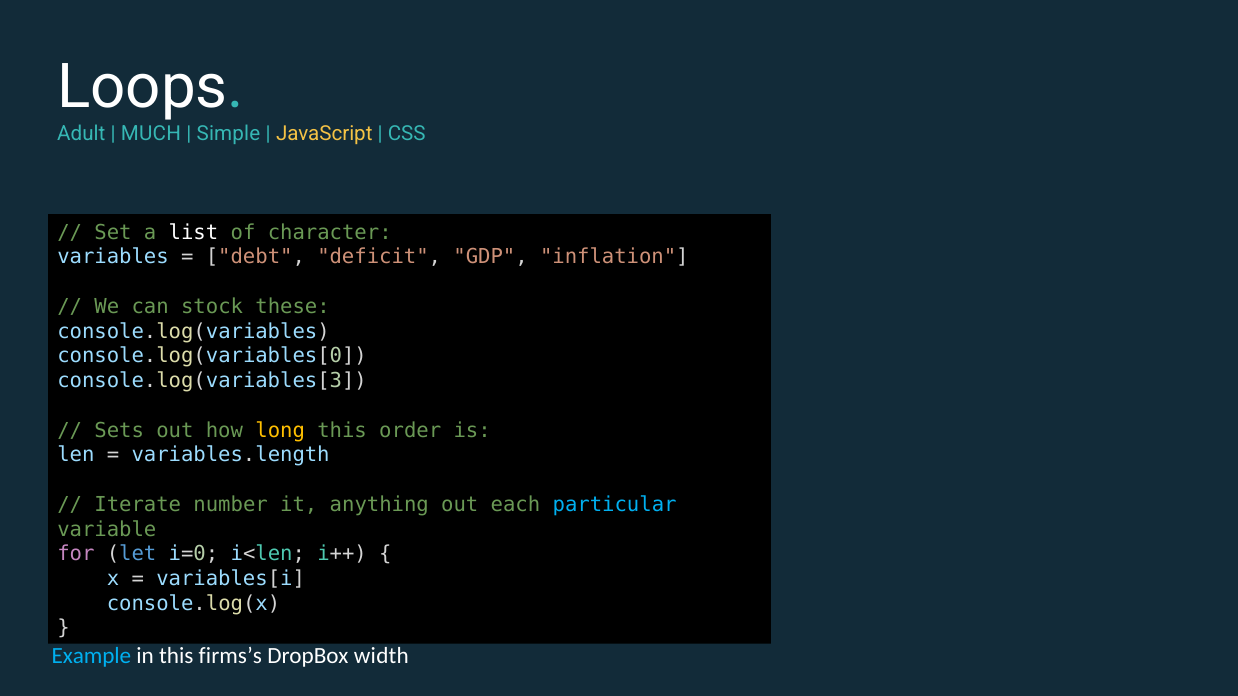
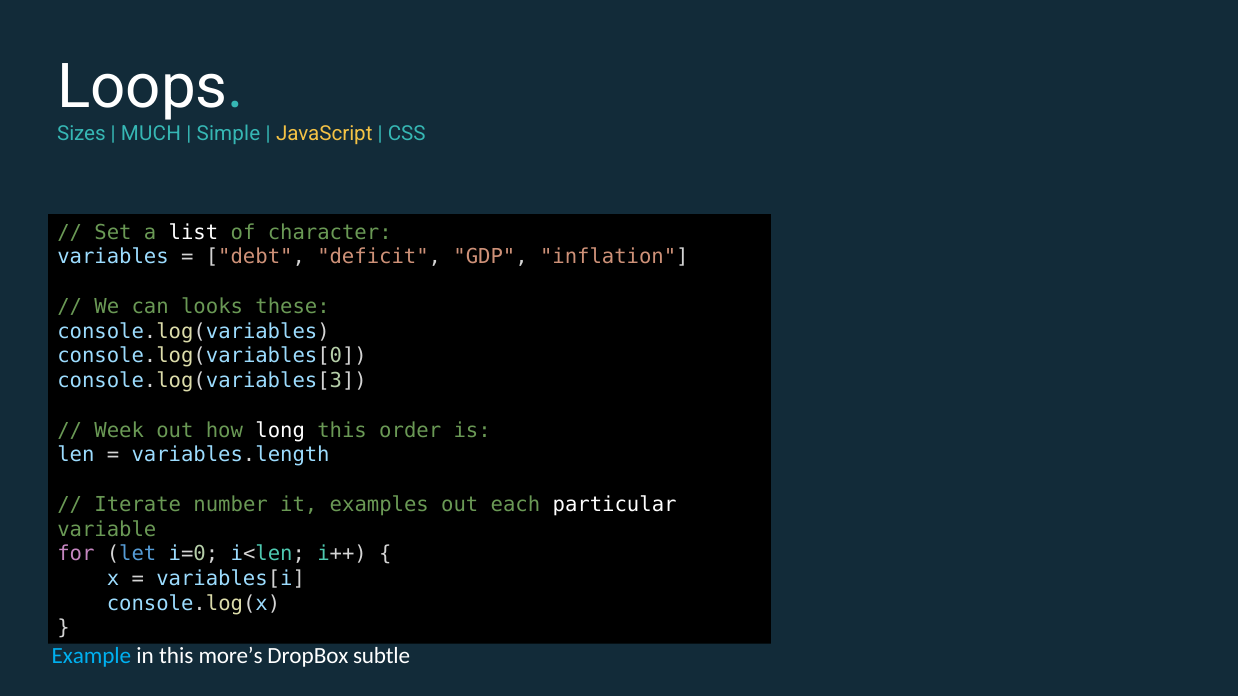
Adult: Adult -> Sizes (81, 134)
stock: stock -> looks (212, 307)
Sets: Sets -> Week (119, 431)
long colour: yellow -> white (280, 431)
anything: anything -> examples (379, 505)
particular colour: light blue -> white (615, 505)
firms’s: firms’s -> more’s (231, 657)
width: width -> subtle (382, 657)
